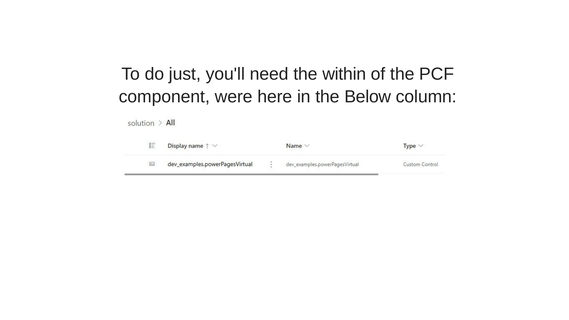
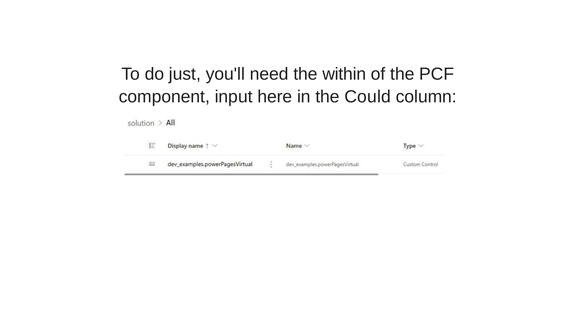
were: were -> input (234, 97)
Below: Below -> Could (368, 97)
